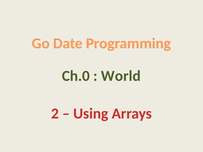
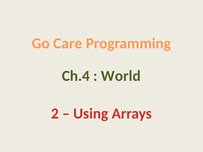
Date: Date -> Care (68, 43)
Ch.0: Ch.0 -> Ch.4 (76, 76)
